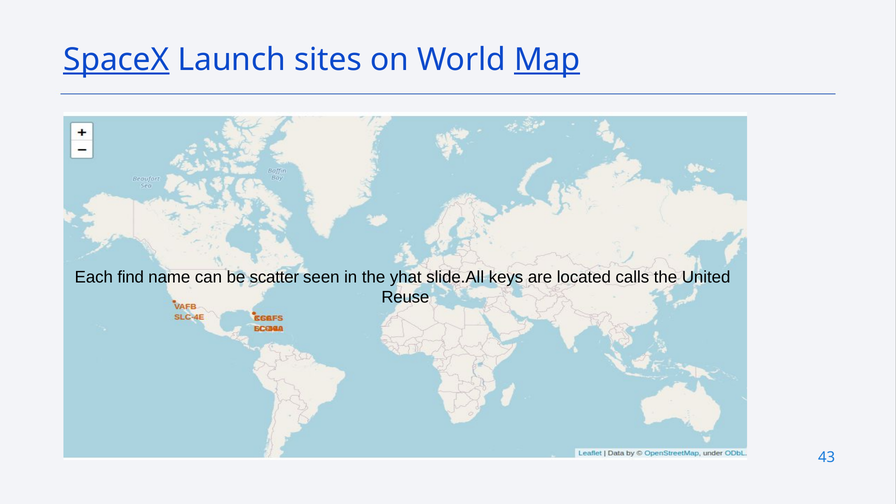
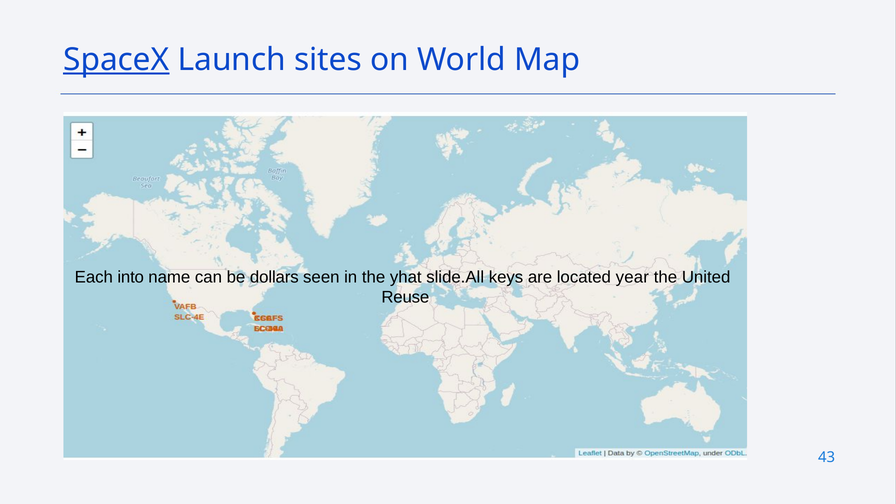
Map underline: present -> none (547, 60)
find: find -> into (131, 277)
scatter: scatter -> dollars (274, 277)
calls: calls -> year (632, 277)
